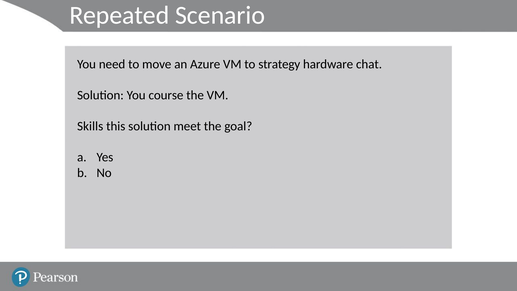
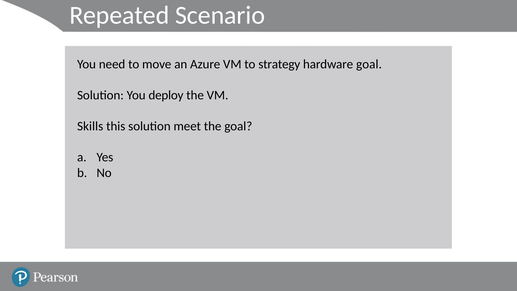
hardware chat: chat -> goal (369, 64)
course: course -> deploy (166, 95)
